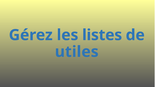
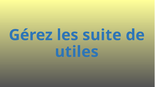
listes: listes -> suite (102, 35)
